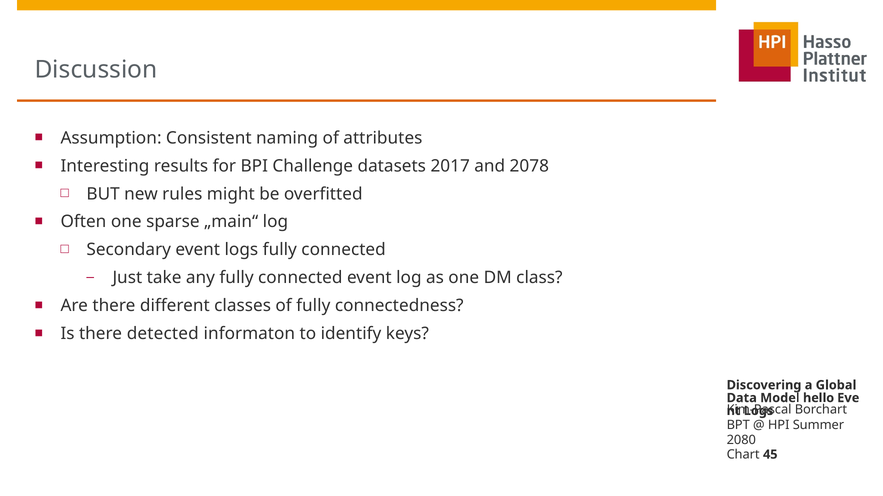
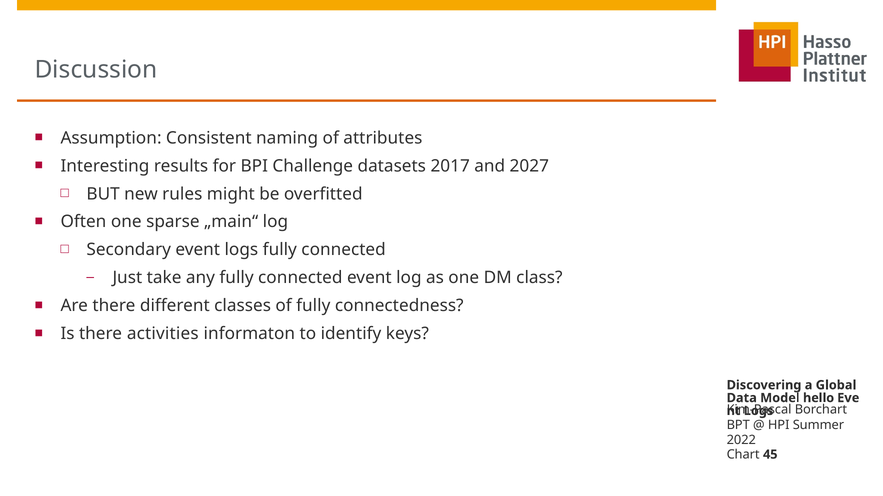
2078: 2078 -> 2027 (529, 166)
detected: detected -> activities (163, 334)
2080: 2080 -> 2022 (741, 441)
